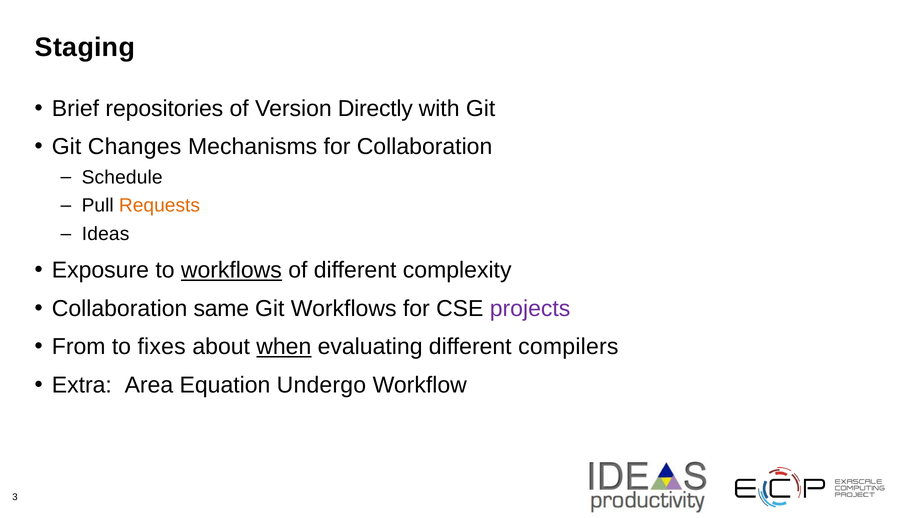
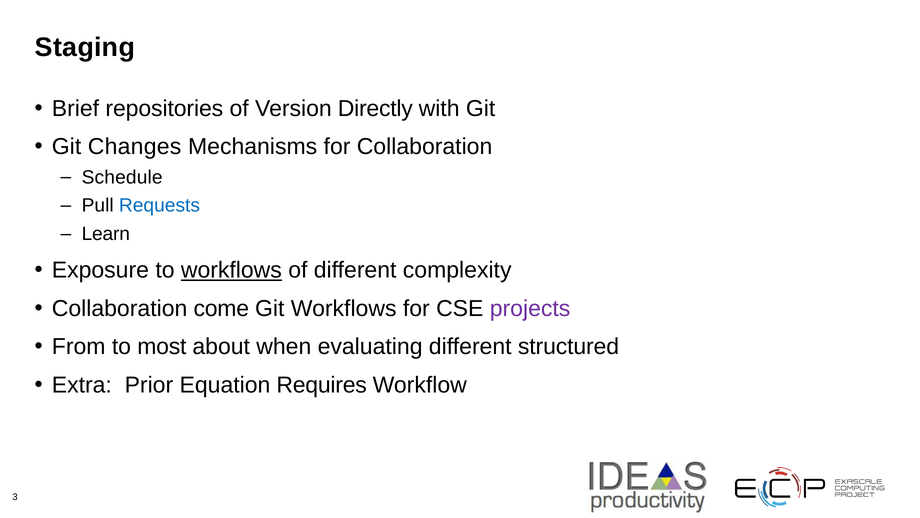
Requests colour: orange -> blue (159, 205)
Ideas: Ideas -> Learn (106, 234)
same: same -> come (221, 308)
fixes: fixes -> most (162, 346)
when underline: present -> none (284, 346)
compilers: compilers -> structured (569, 346)
Area: Area -> Prior (149, 385)
Undergo: Undergo -> Requires (322, 385)
